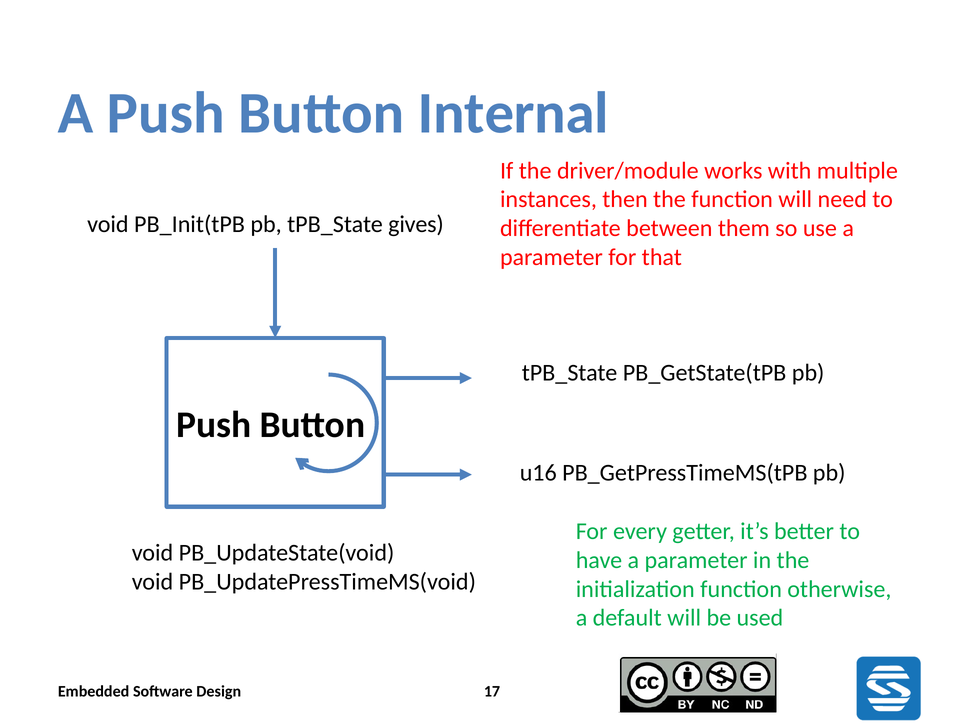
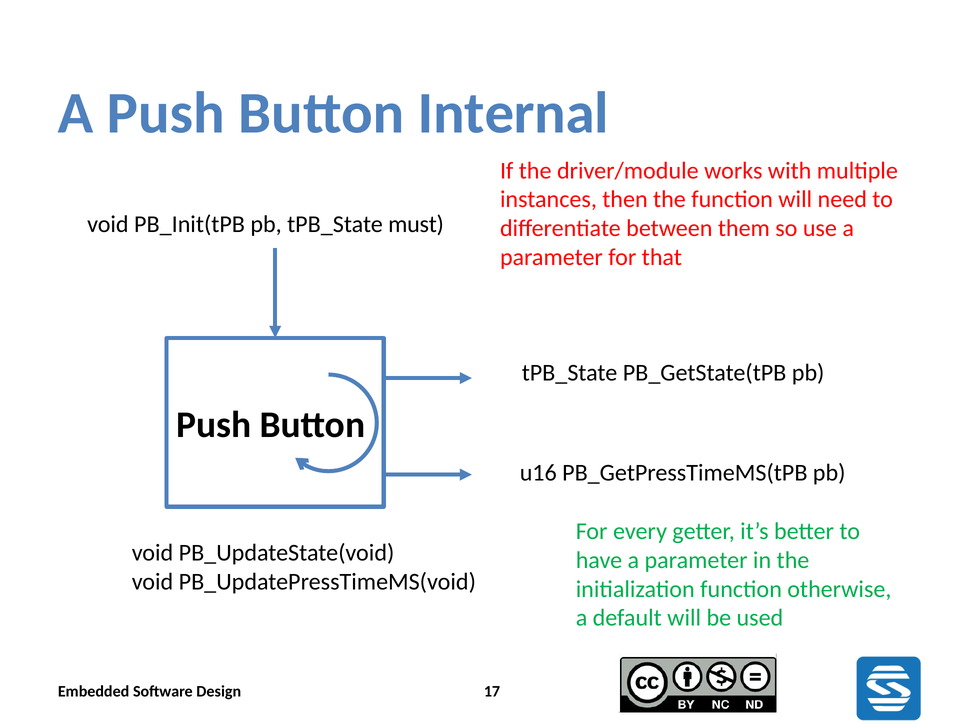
gives: gives -> must (416, 224)
